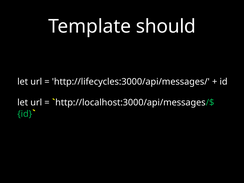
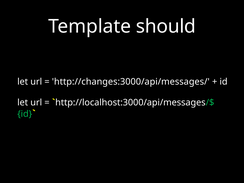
http://lifecycles:3000/api/messages/: http://lifecycles:3000/api/messages/ -> http://changes:3000/api/messages/ (131, 82)
